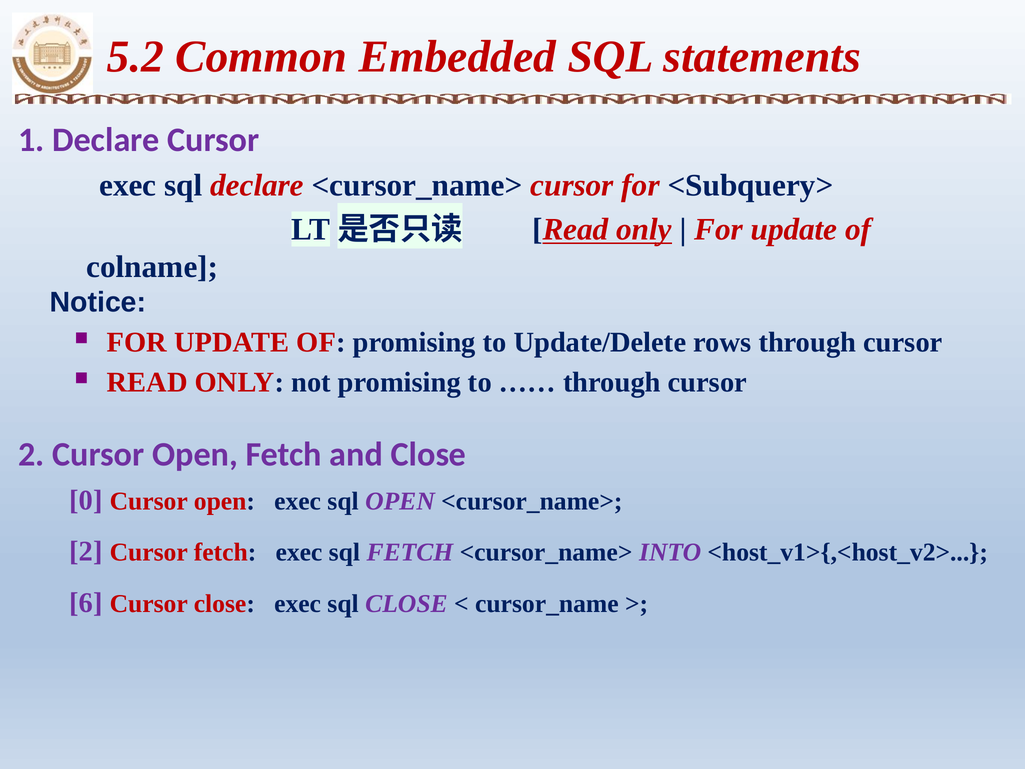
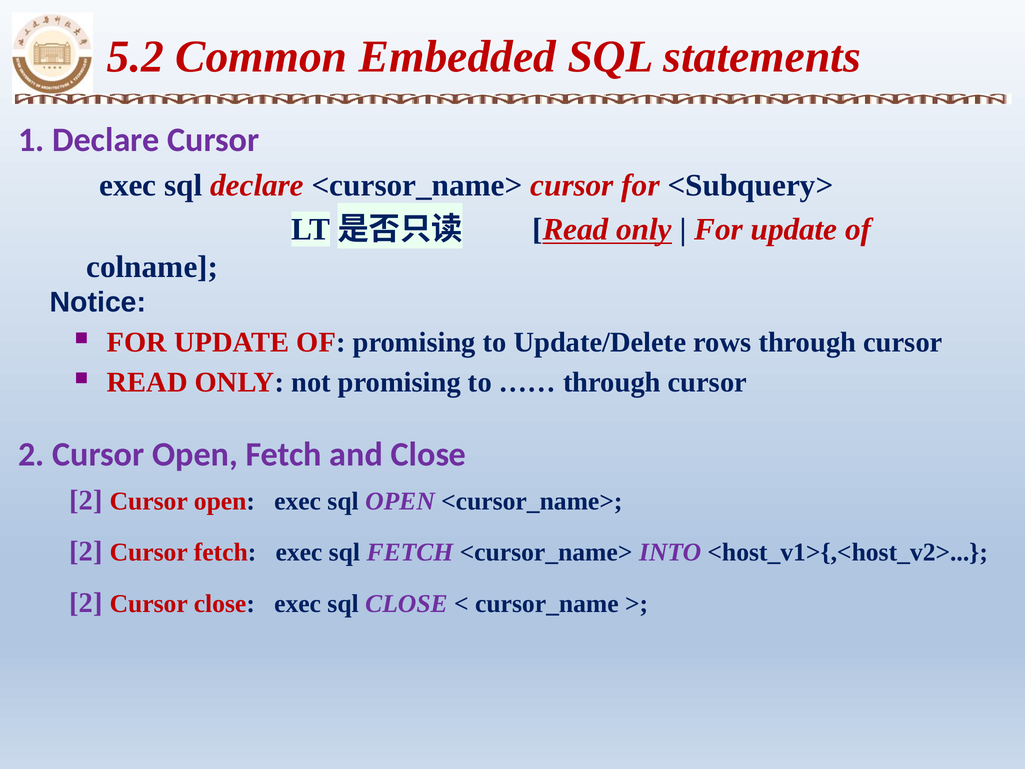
0: 0 -> 2 (86, 500)
6: 6 -> 2 (86, 603)
